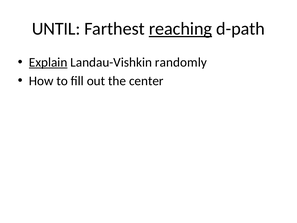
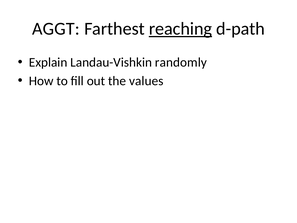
UNTIL: UNTIL -> AGGT (56, 29)
Explain underline: present -> none (48, 62)
center: center -> values (146, 81)
